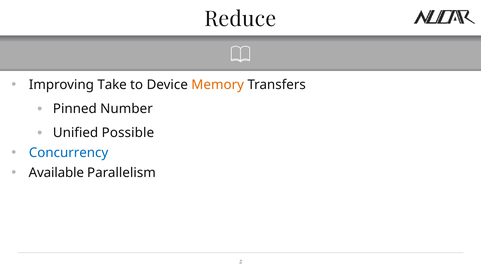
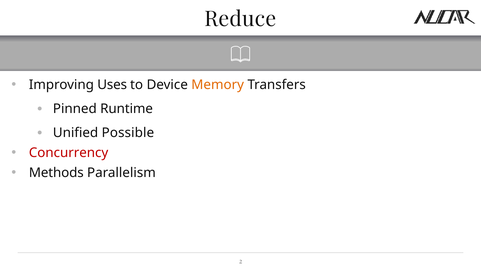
Take: Take -> Uses (112, 85)
Number: Number -> Runtime (127, 109)
Concurrency colour: blue -> red (69, 153)
Available: Available -> Methods (56, 173)
